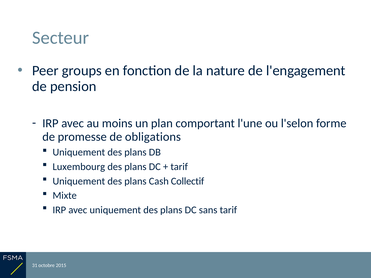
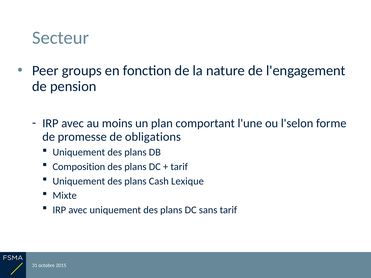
Luxembourg: Luxembourg -> Composition (79, 167)
Collectif: Collectif -> Lexique (187, 181)
